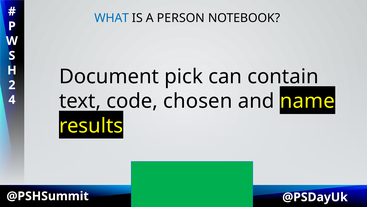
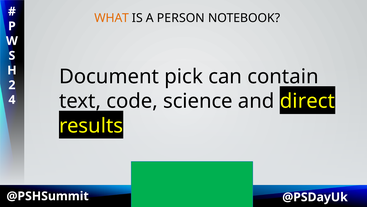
WHAT colour: blue -> orange (112, 18)
chosen: chosen -> science (198, 101)
name: name -> direct (307, 101)
